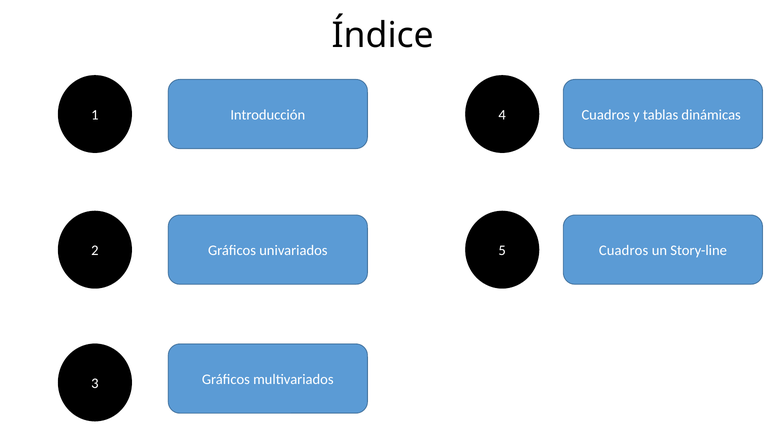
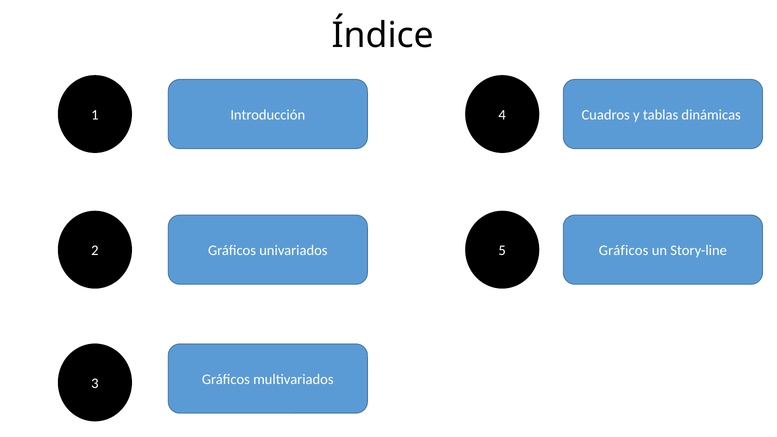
Cuadros: Cuadros -> Gráficos (624, 251)
